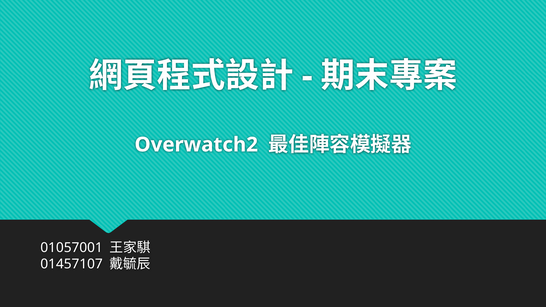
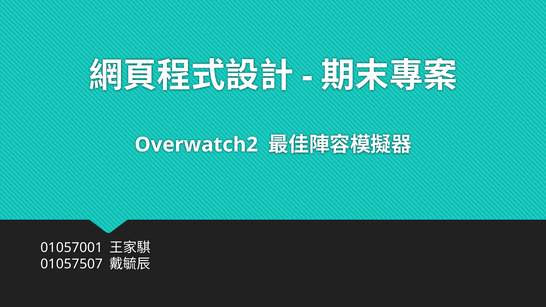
01457107: 01457107 -> 01057507 (72, 264)
